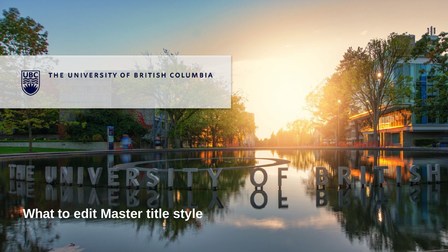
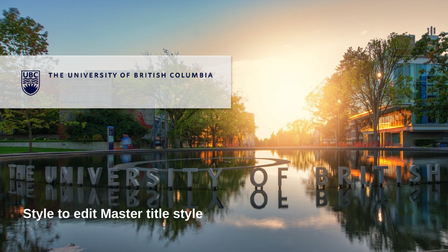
What: What -> Style (38, 214)
